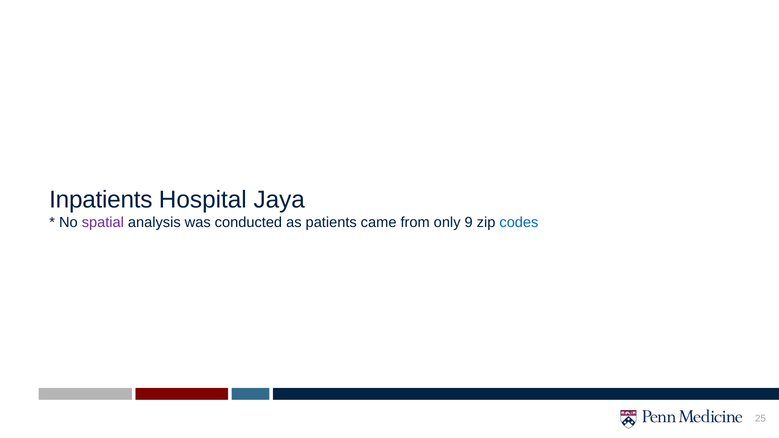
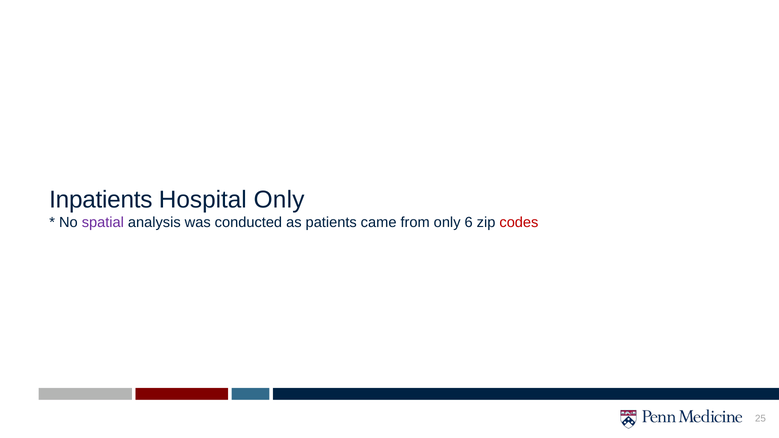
Hospital Jaya: Jaya -> Only (279, 200)
9: 9 -> 6 (469, 223)
codes colour: blue -> red (519, 223)
